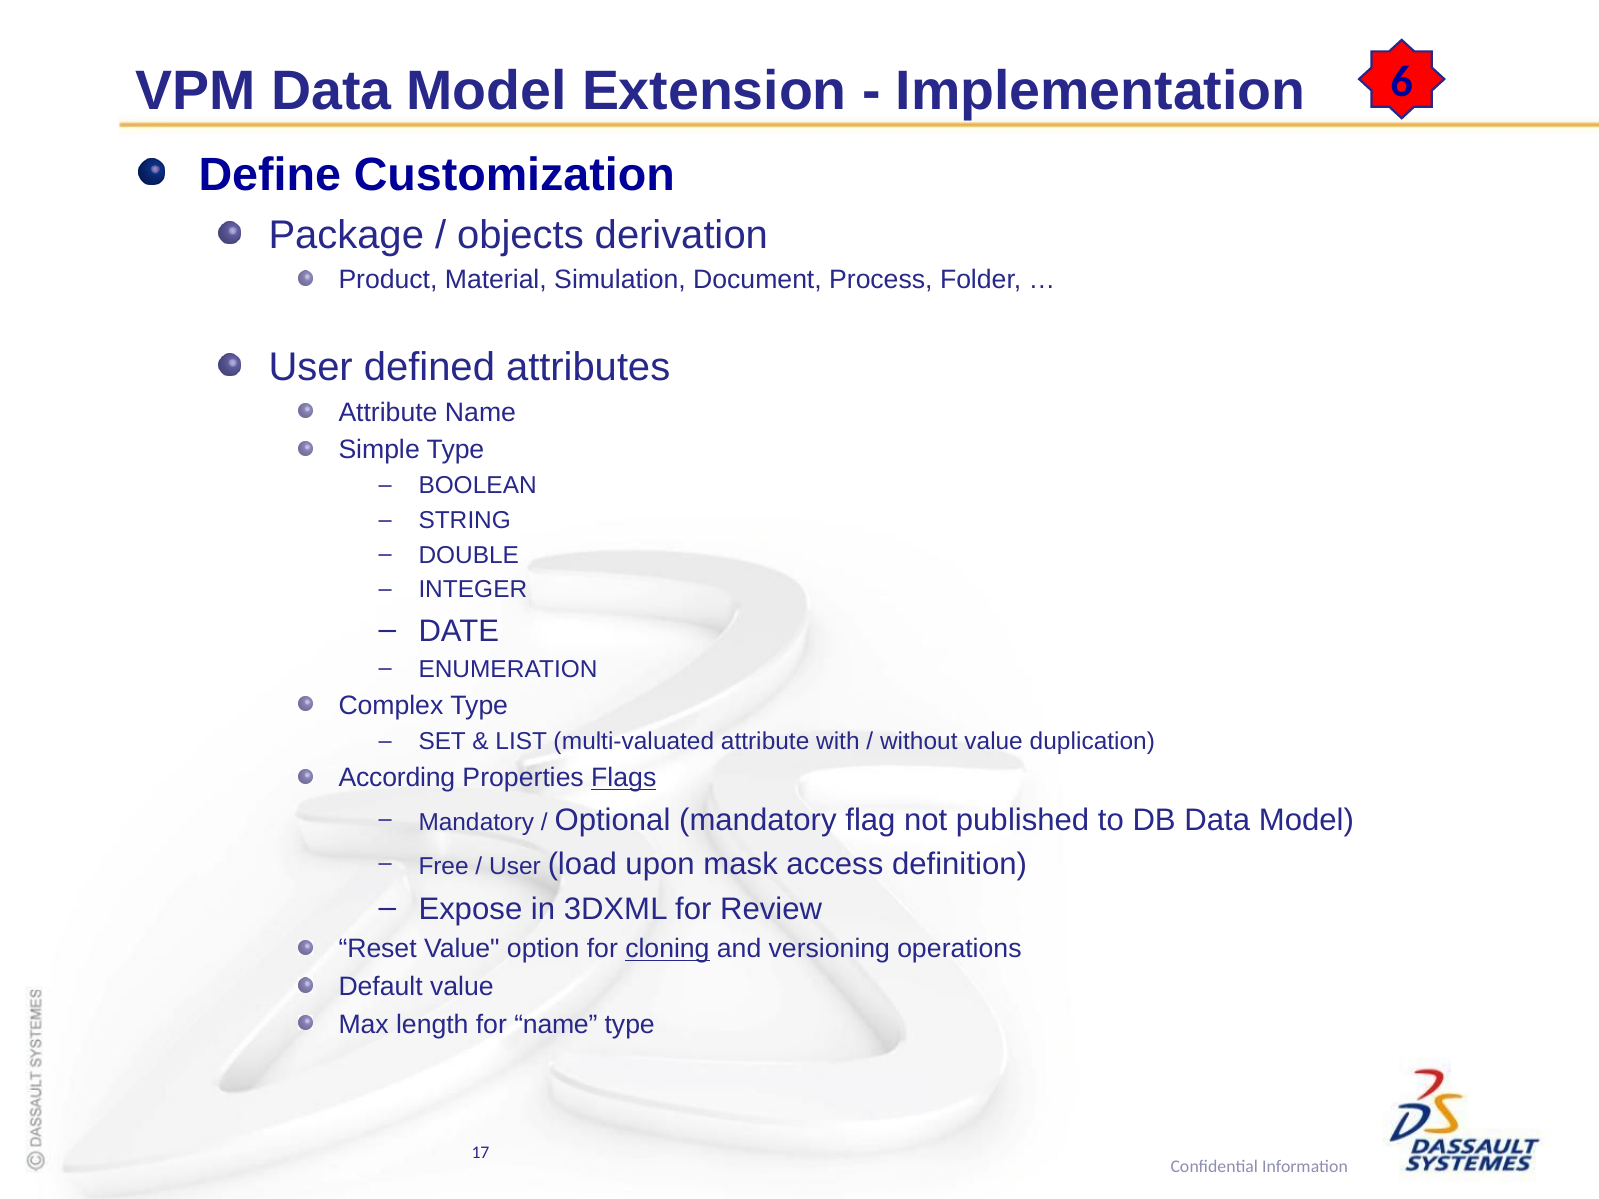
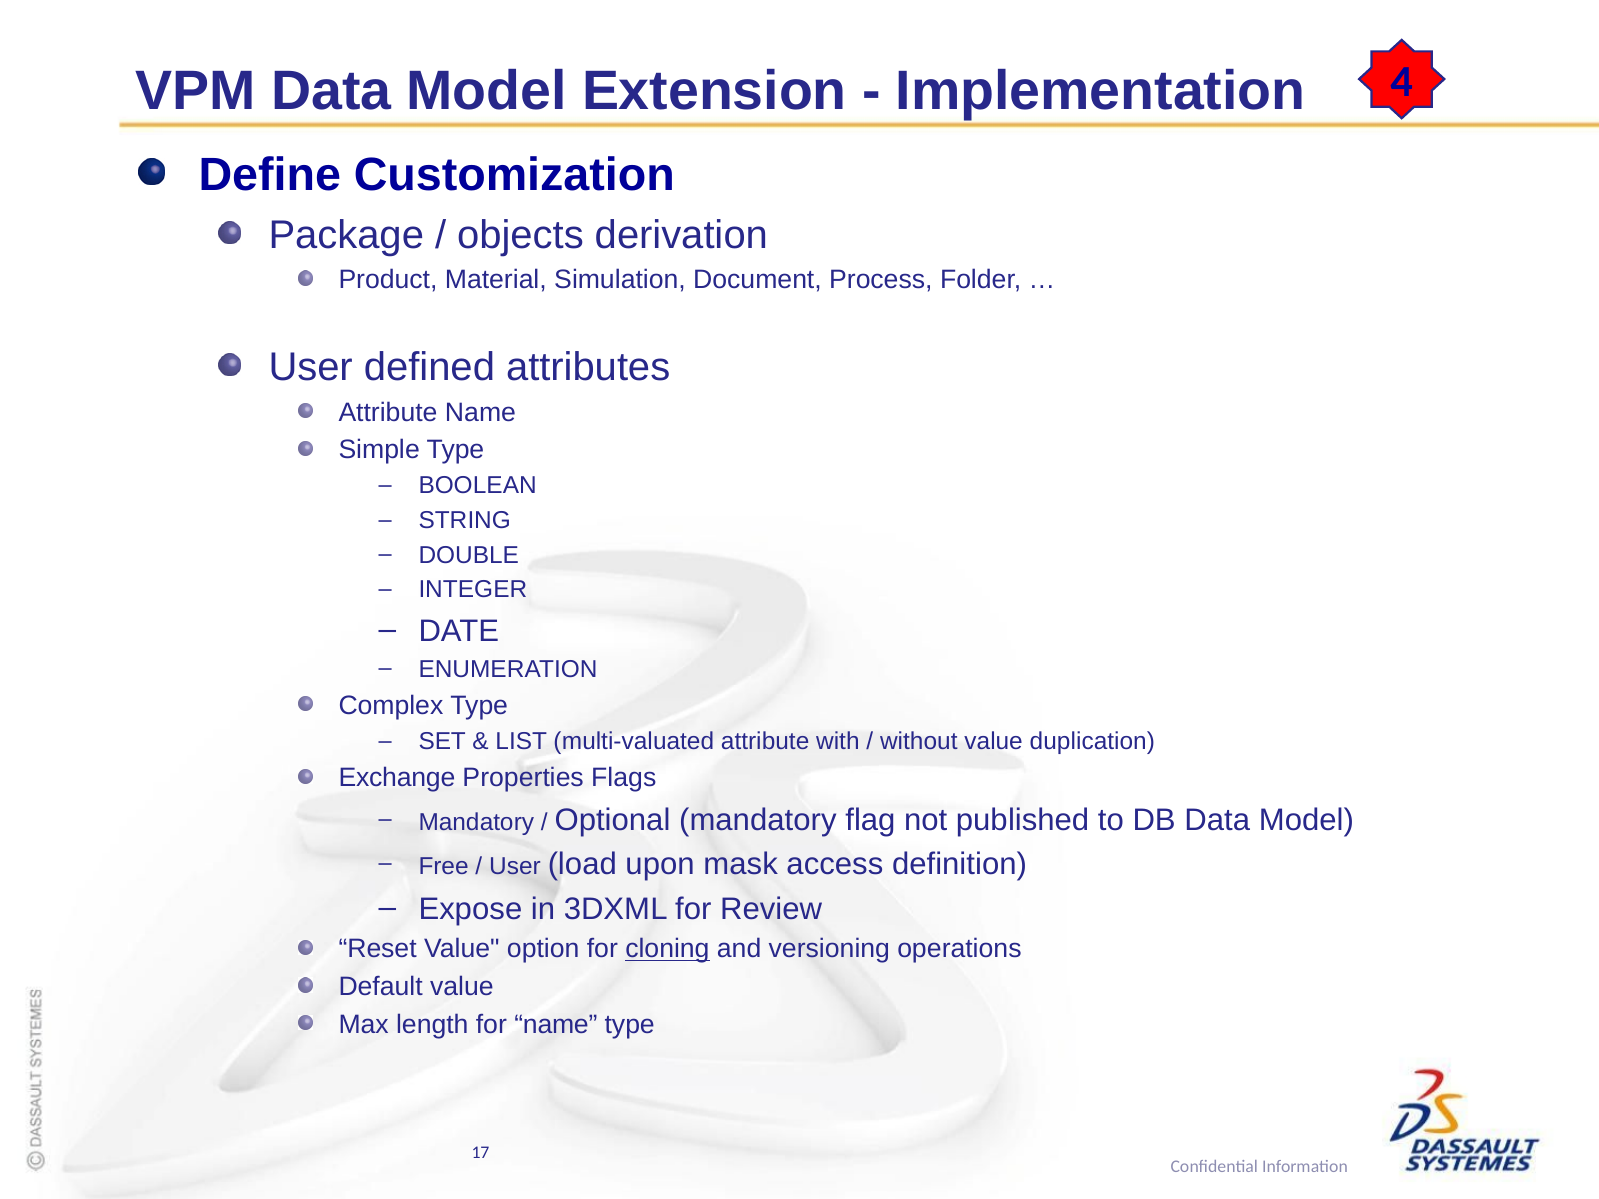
6: 6 -> 4 (1402, 82)
According: According -> Exchange (397, 778)
Flags underline: present -> none (624, 778)
